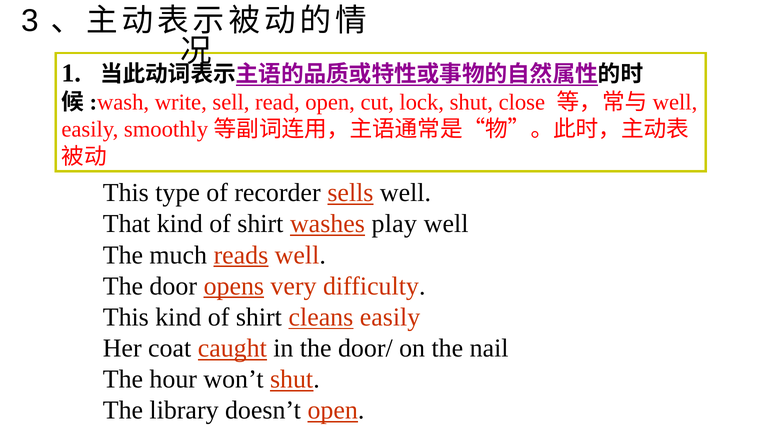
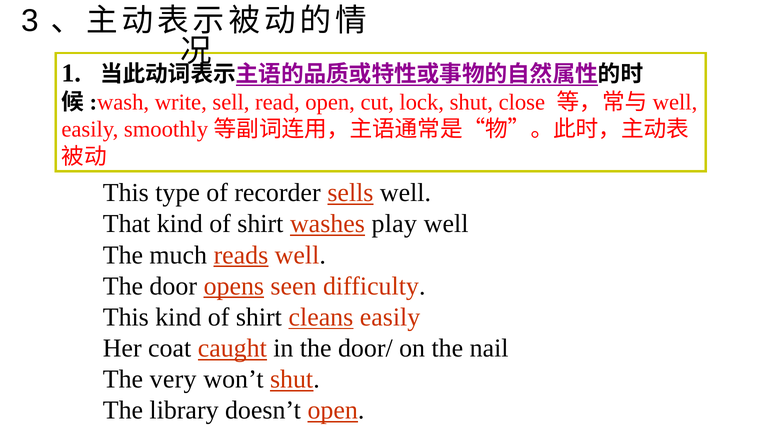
very: very -> seen (293, 286)
hour: hour -> very (173, 379)
